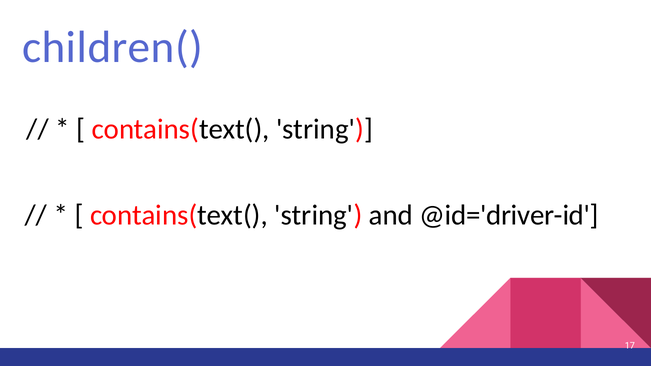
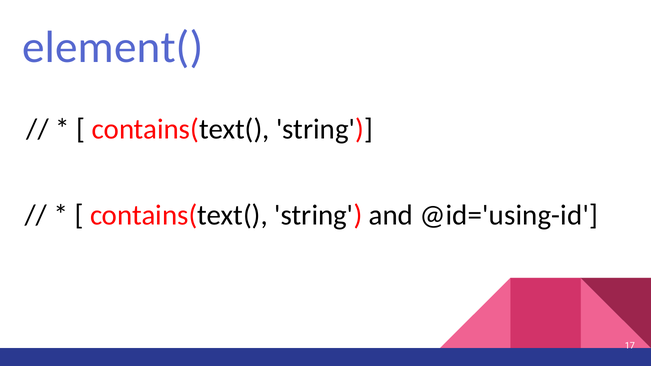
children(: children( -> element( (113, 47)
@id='driver-id: @id='driver-id -> @id='using-id (509, 215)
